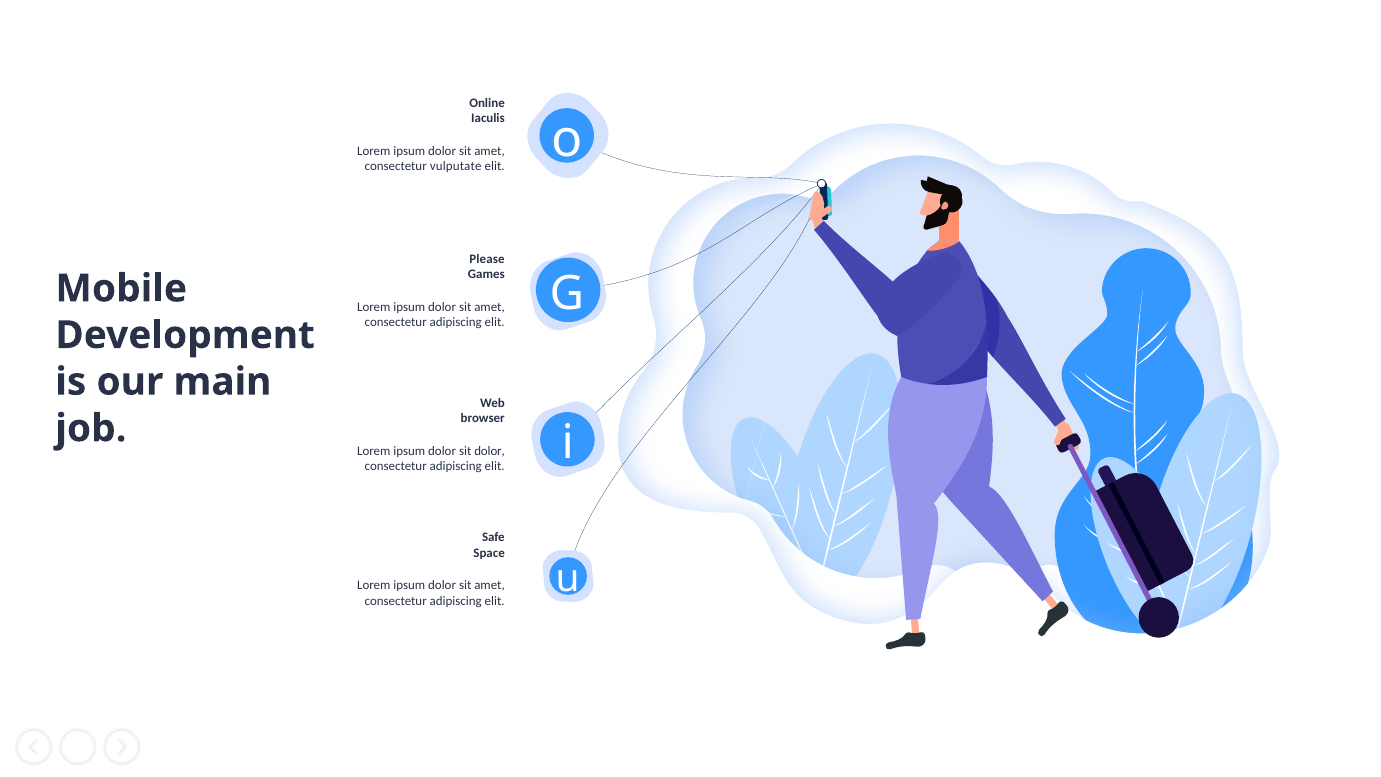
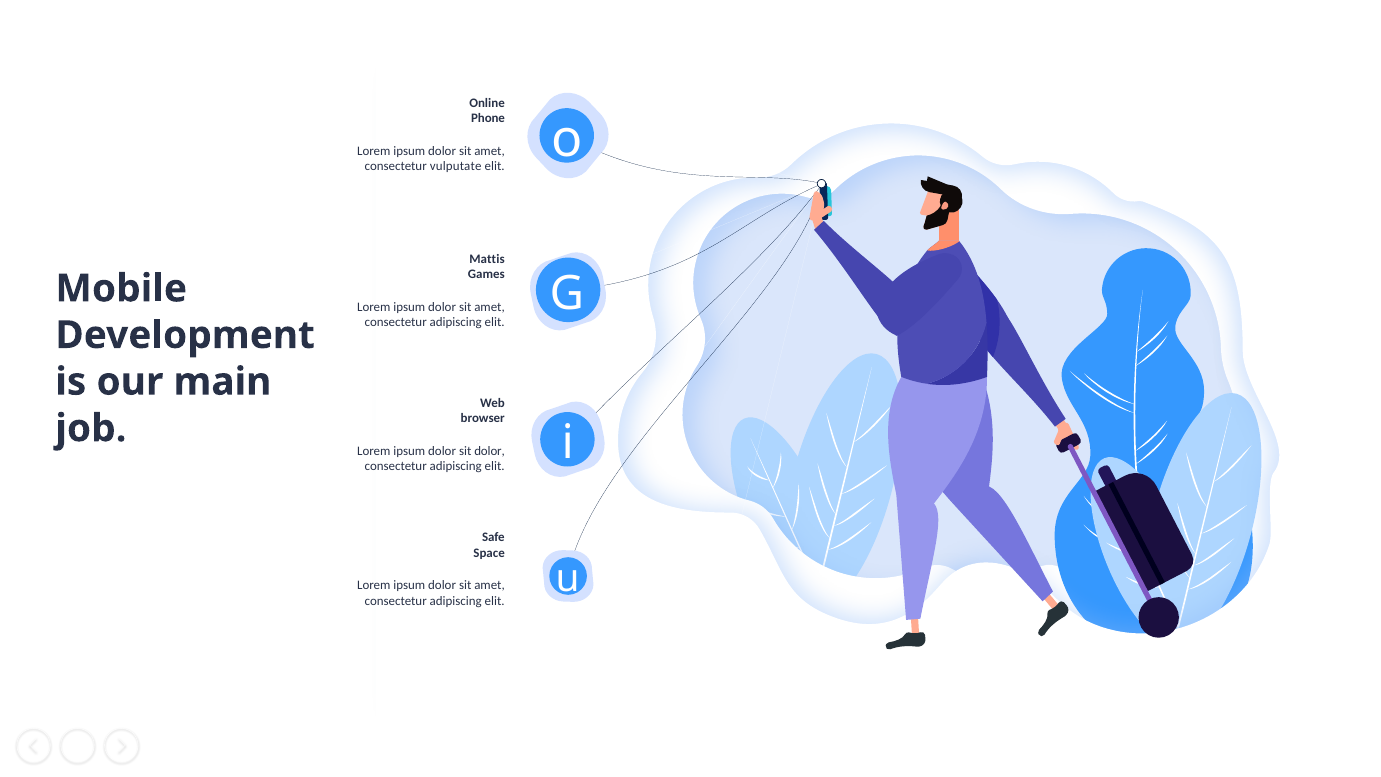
Iaculis: Iaculis -> Phone (488, 118)
Please: Please -> Mattis (487, 259)
